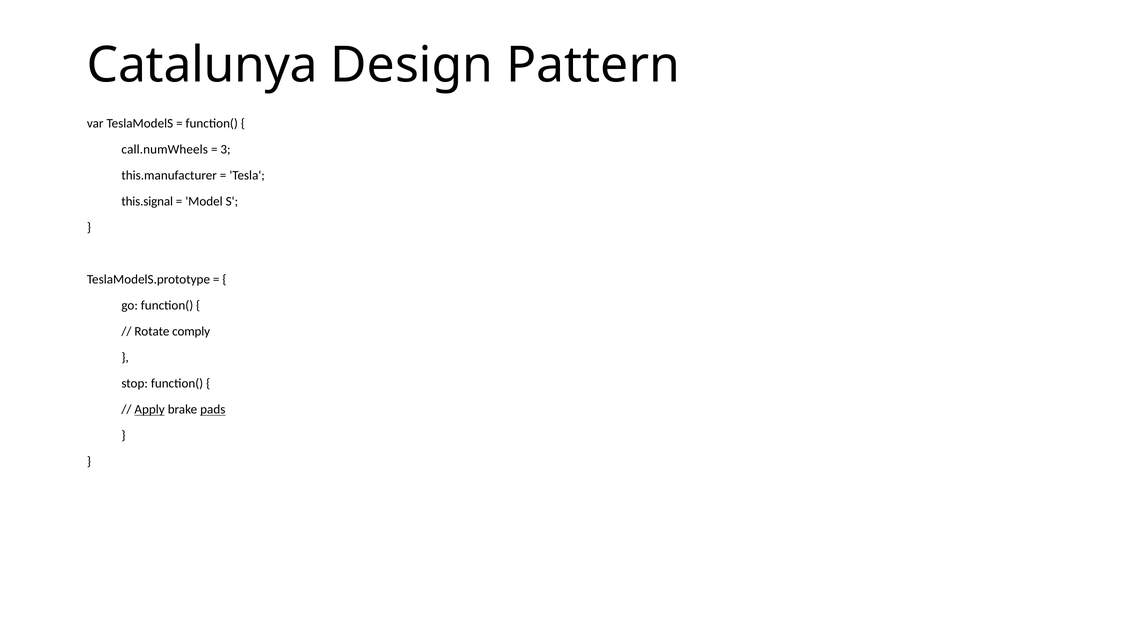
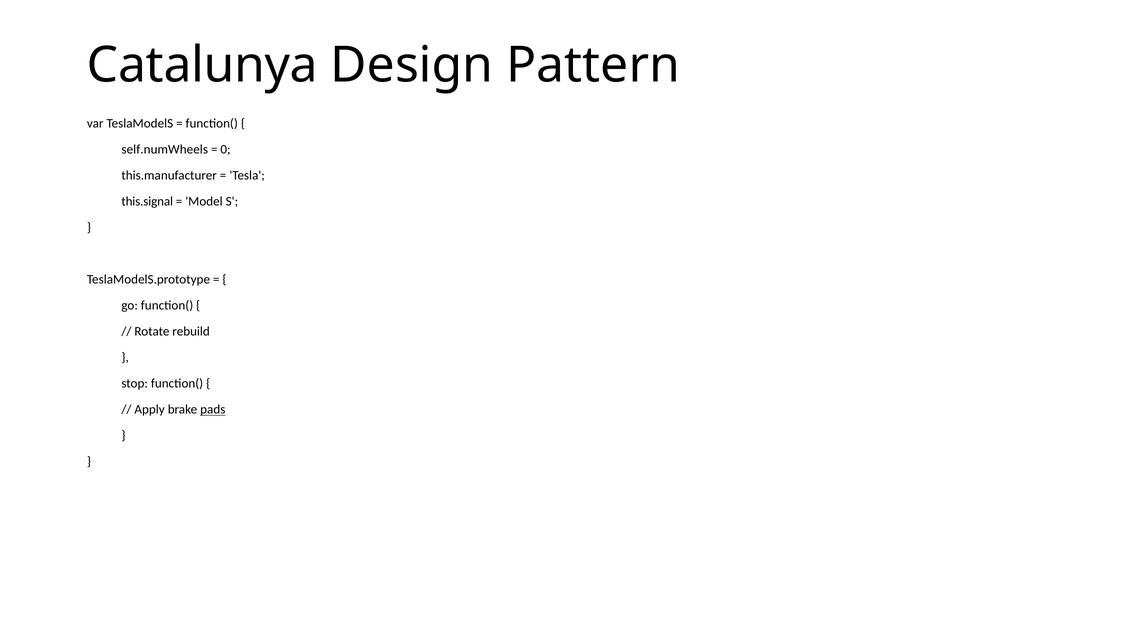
call.numWheels: call.numWheels -> self.numWheels (165, 149)
3: 3 -> 0 (226, 149)
comply: comply -> rebuild (191, 331)
Apply underline: present -> none (150, 409)
